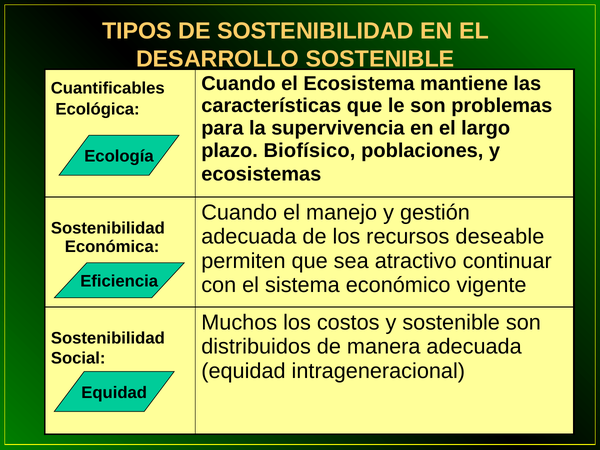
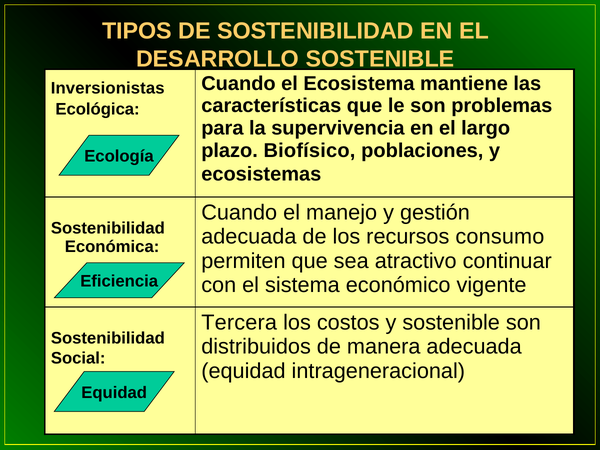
Cuantificables: Cuantificables -> Inversionistas (108, 88)
deseable: deseable -> consumo (500, 237)
Muchos: Muchos -> Tercera (239, 322)
